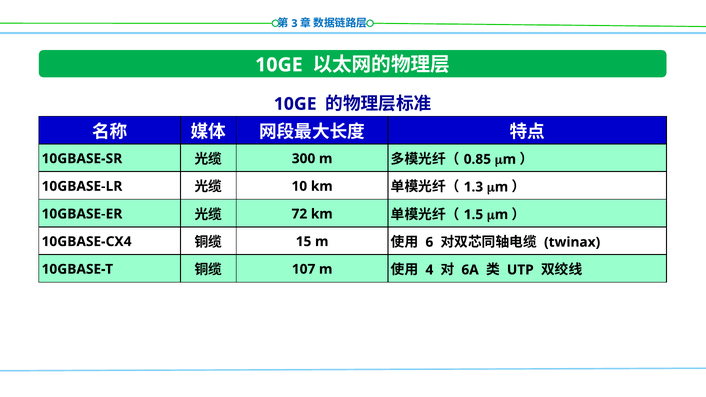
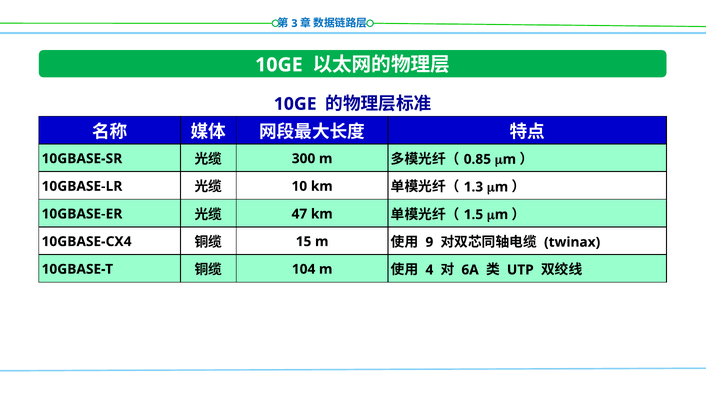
72: 72 -> 47 (299, 214)
6: 6 -> 9 (429, 242)
107: 107 -> 104 (304, 269)
